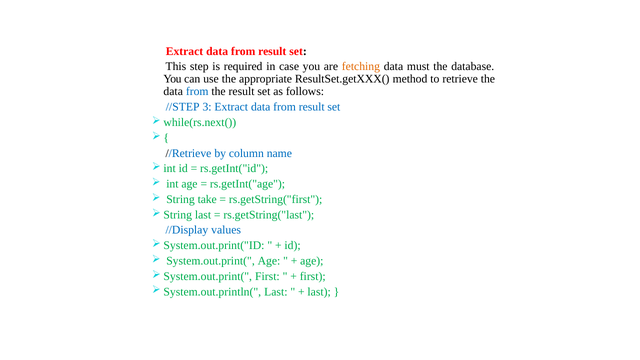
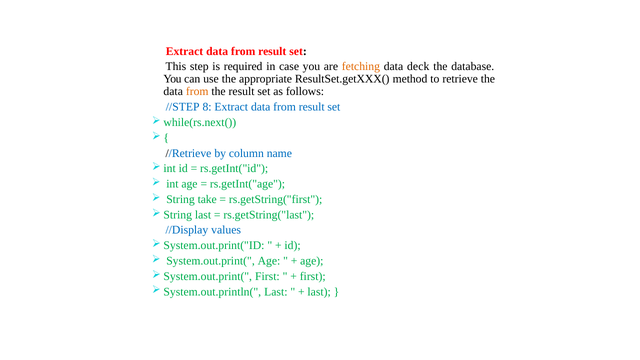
must: must -> deck (418, 66)
from colour: blue -> orange (197, 92)
3: 3 -> 8 (207, 107)
